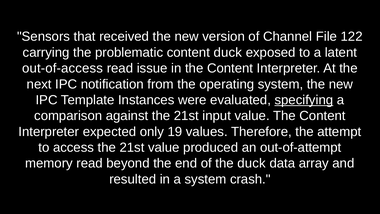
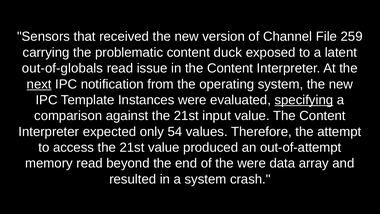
122: 122 -> 259 (352, 37)
out-of-access: out-of-access -> out-of-globals (62, 68)
next underline: none -> present (39, 84)
19: 19 -> 54 (175, 132)
the duck: duck -> were (252, 163)
